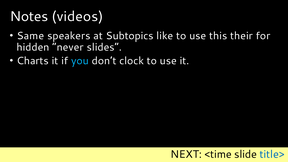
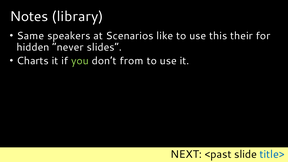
videos: videos -> library (77, 16)
Subtopics: Subtopics -> Scenarios (130, 36)
you colour: light blue -> light green (80, 61)
clock: clock -> from (132, 61)
<time: <time -> <past (218, 154)
